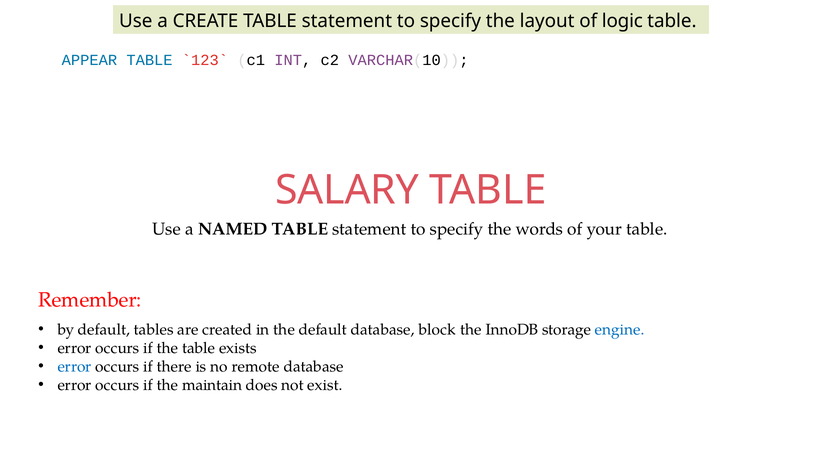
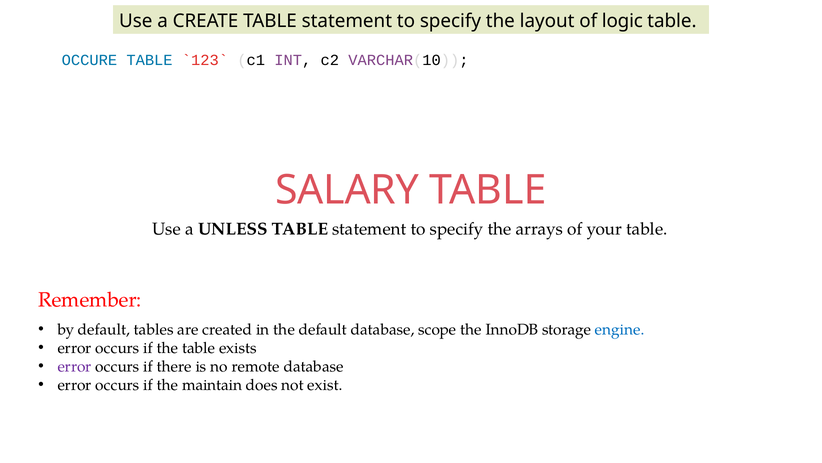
APPEAR: APPEAR -> OCCURE (89, 60)
NAMED: NAMED -> UNLESS (233, 229)
words: words -> arrays (539, 229)
block: block -> scope (437, 329)
error colour: blue -> purple (75, 366)
